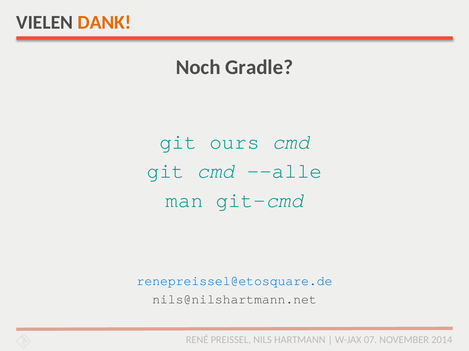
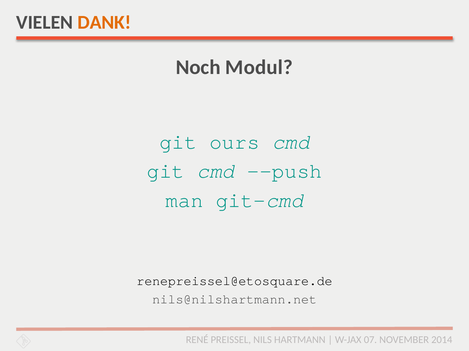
Gradle: Gradle -> Modul (259, 67)
--alle: --alle -> --push (285, 171)
renepreissel@etosquare.de colour: blue -> black (235, 281)
